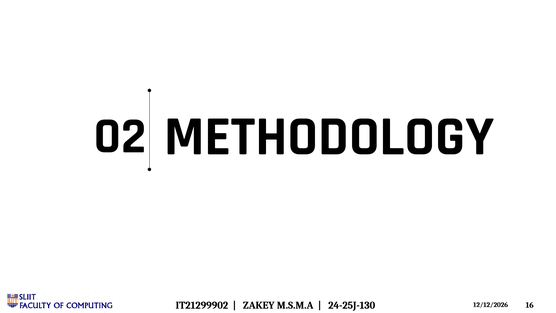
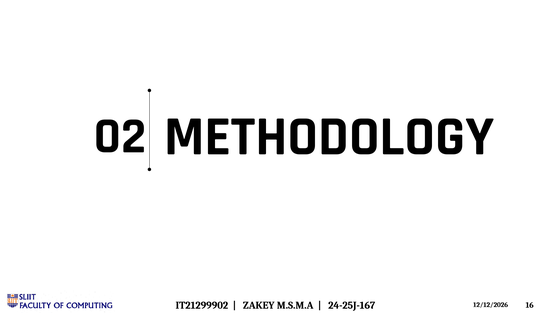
24-25J-130: 24-25J-130 -> 24-25J-167 (352, 305)
